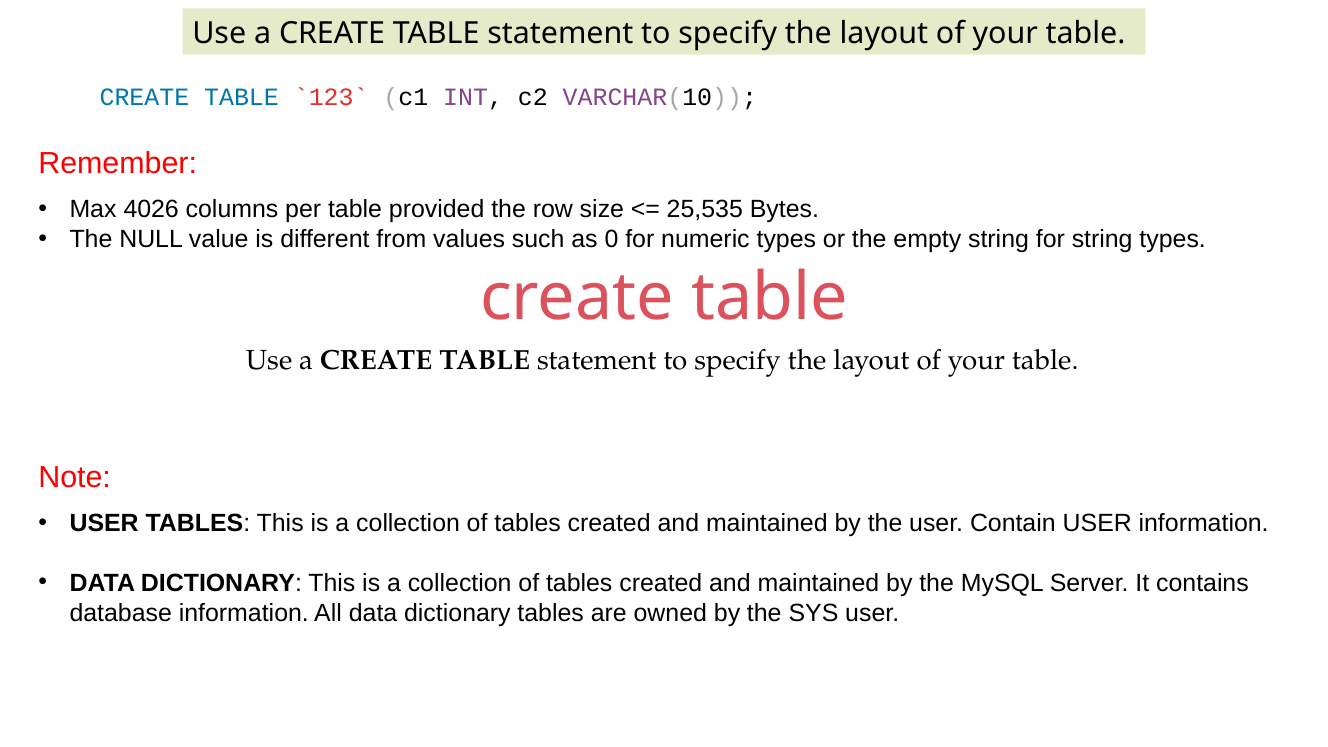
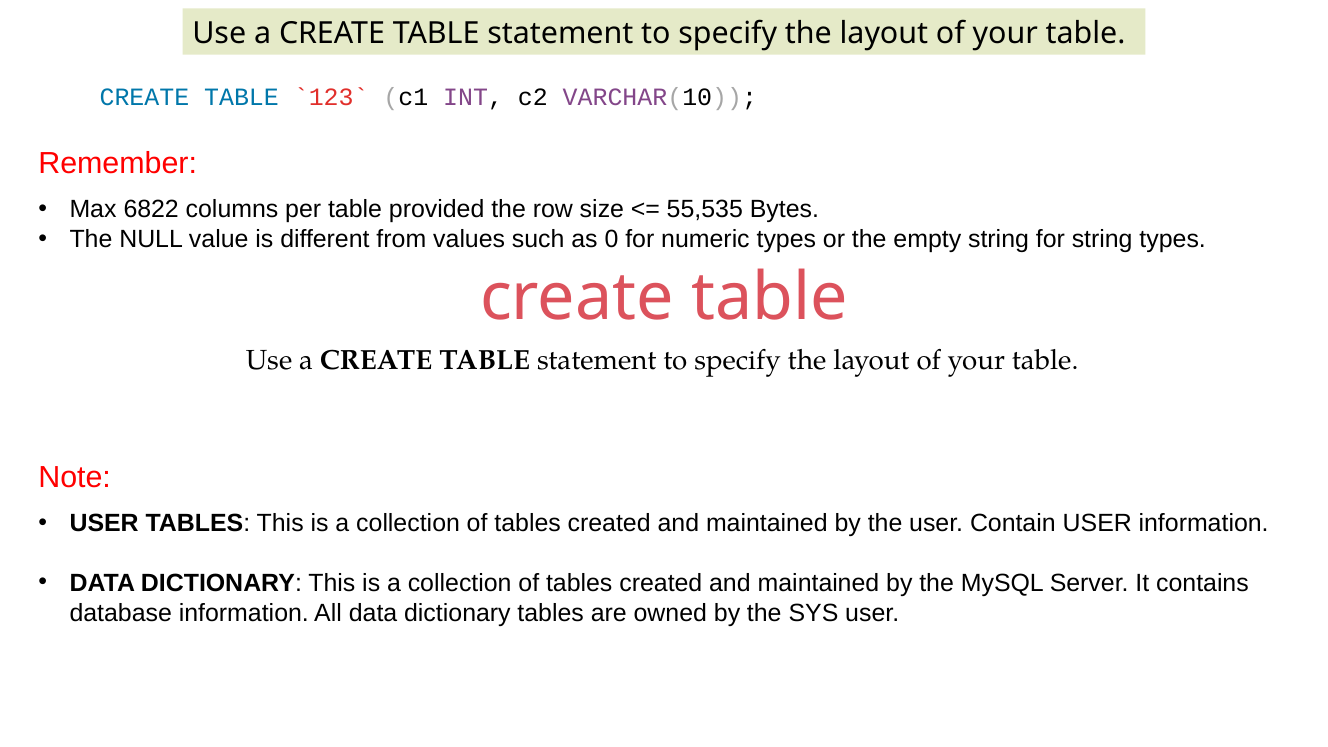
4026: 4026 -> 6822 (151, 210)
25,535: 25,535 -> 55,535 (705, 210)
